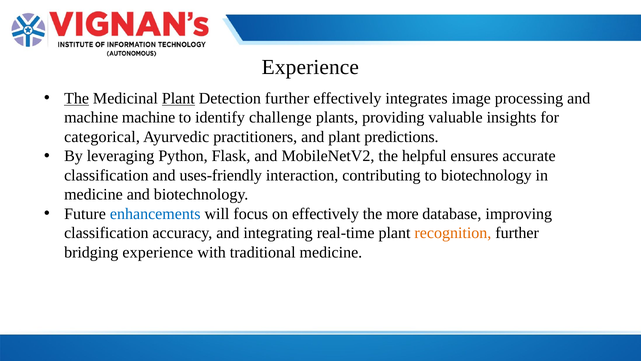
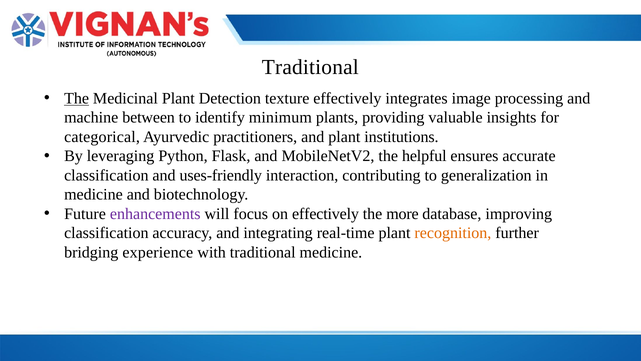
Experience: Experience -> Traditional (310, 67)
Plant underline: present -> none (178, 98)
Detection further: further -> texture (287, 98)
machine machine: machine -> between (149, 117)
challenge: challenge -> minimum (280, 117)
predictions: predictions -> institutions (401, 137)
to biotechnology: biotechnology -> generalization (486, 175)
enhancements colour: blue -> purple (155, 214)
